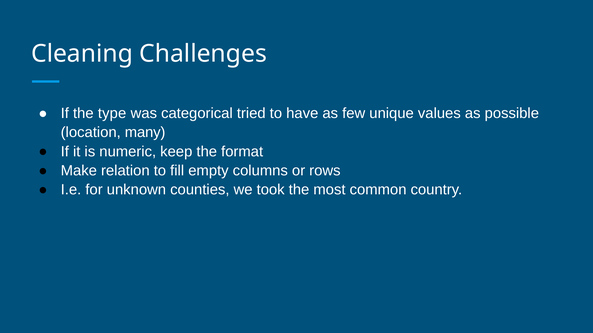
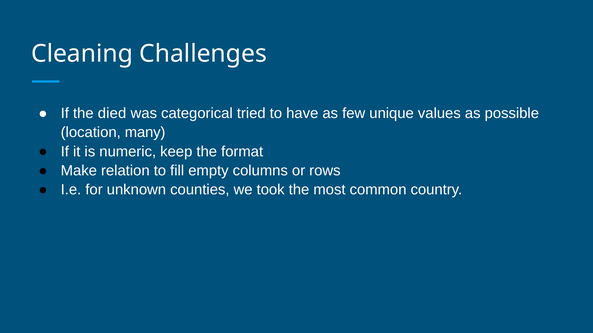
type: type -> died (112, 114)
